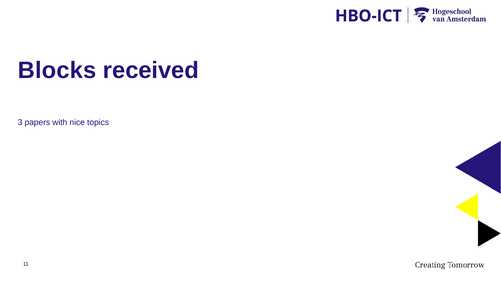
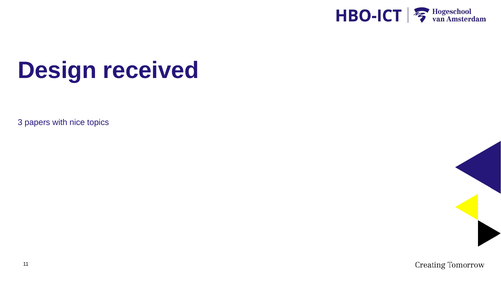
Blocks: Blocks -> Design (57, 70)
